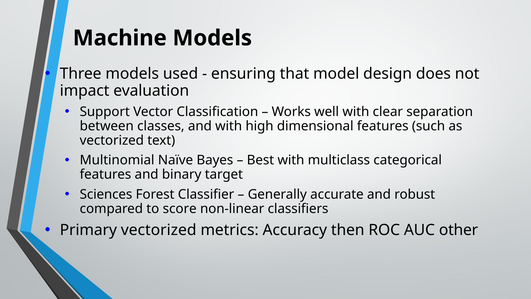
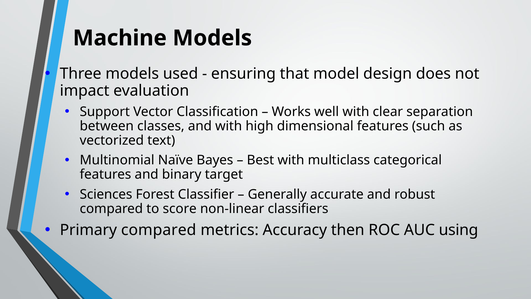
Primary vectorized: vectorized -> compared (159, 230)
other: other -> using (459, 230)
